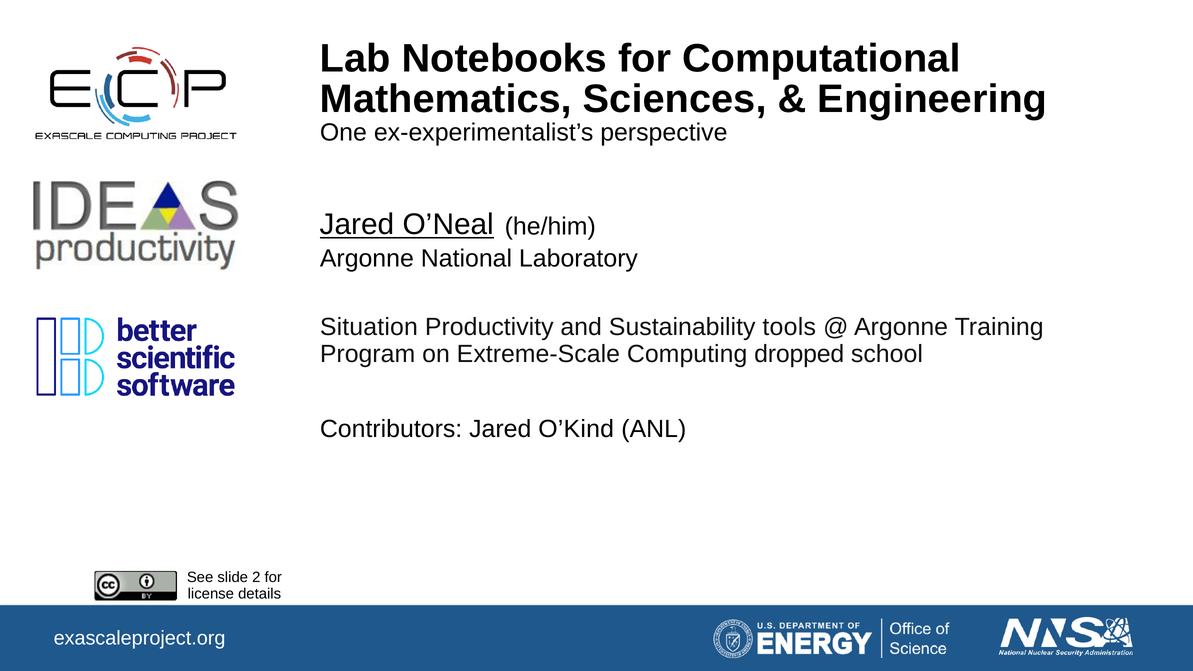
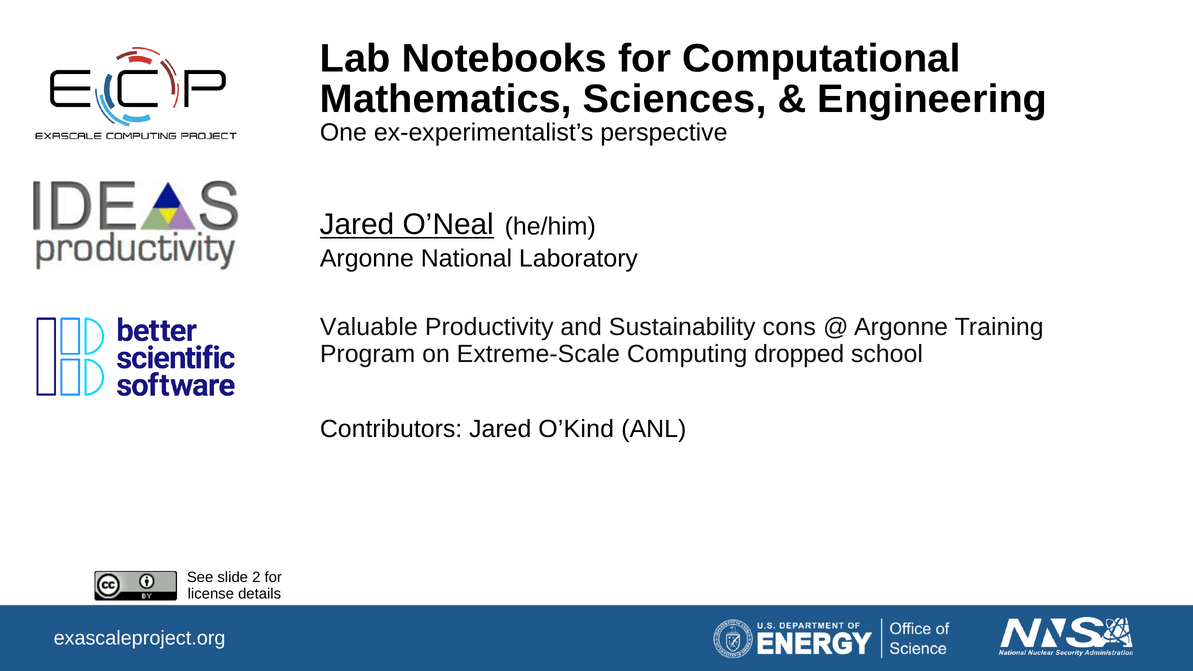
Situation: Situation -> Valuable (369, 327)
tools: tools -> cons (789, 327)
